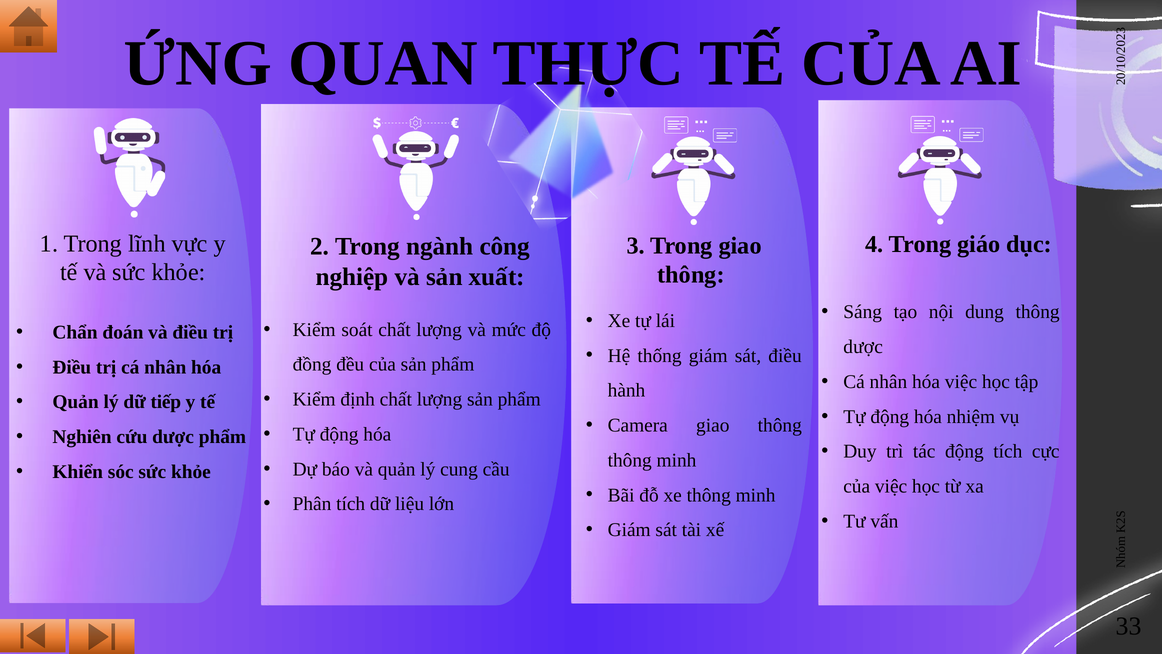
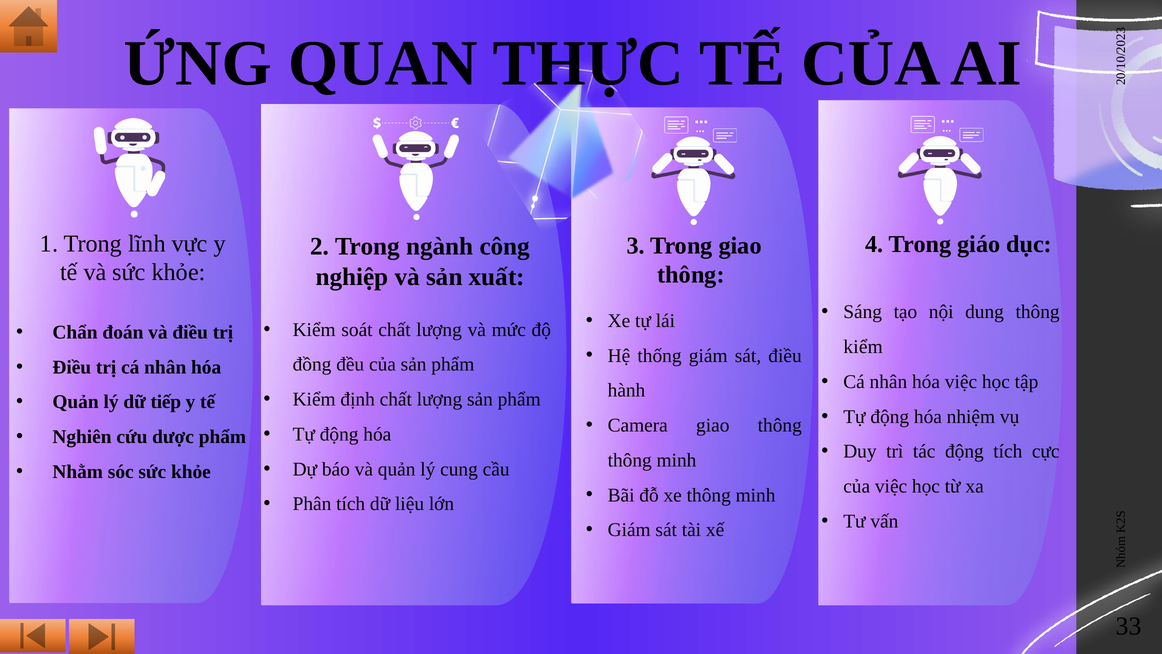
dược: dược -> kiểm (863, 347)
Khiển: Khiển -> Nhằm (78, 472)
